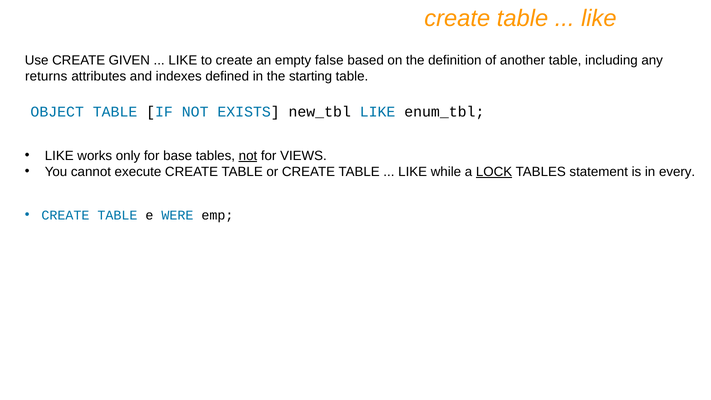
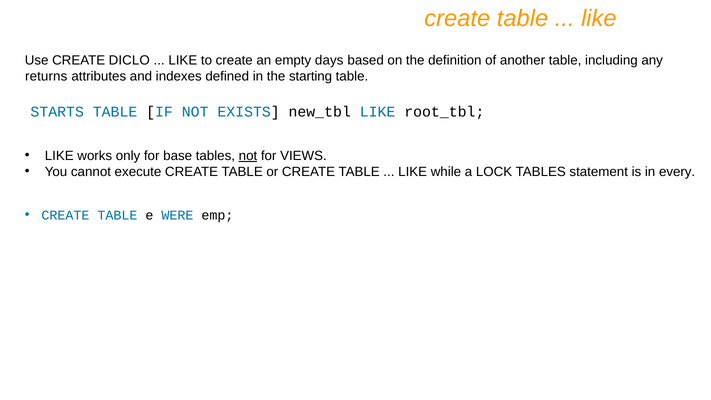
GIVEN: GIVEN -> DICLO (129, 60)
false: false -> days (329, 60)
OBJECT: OBJECT -> STARTS (57, 112)
enum_tbl: enum_tbl -> root_tbl (444, 112)
LOCK underline: present -> none (494, 172)
